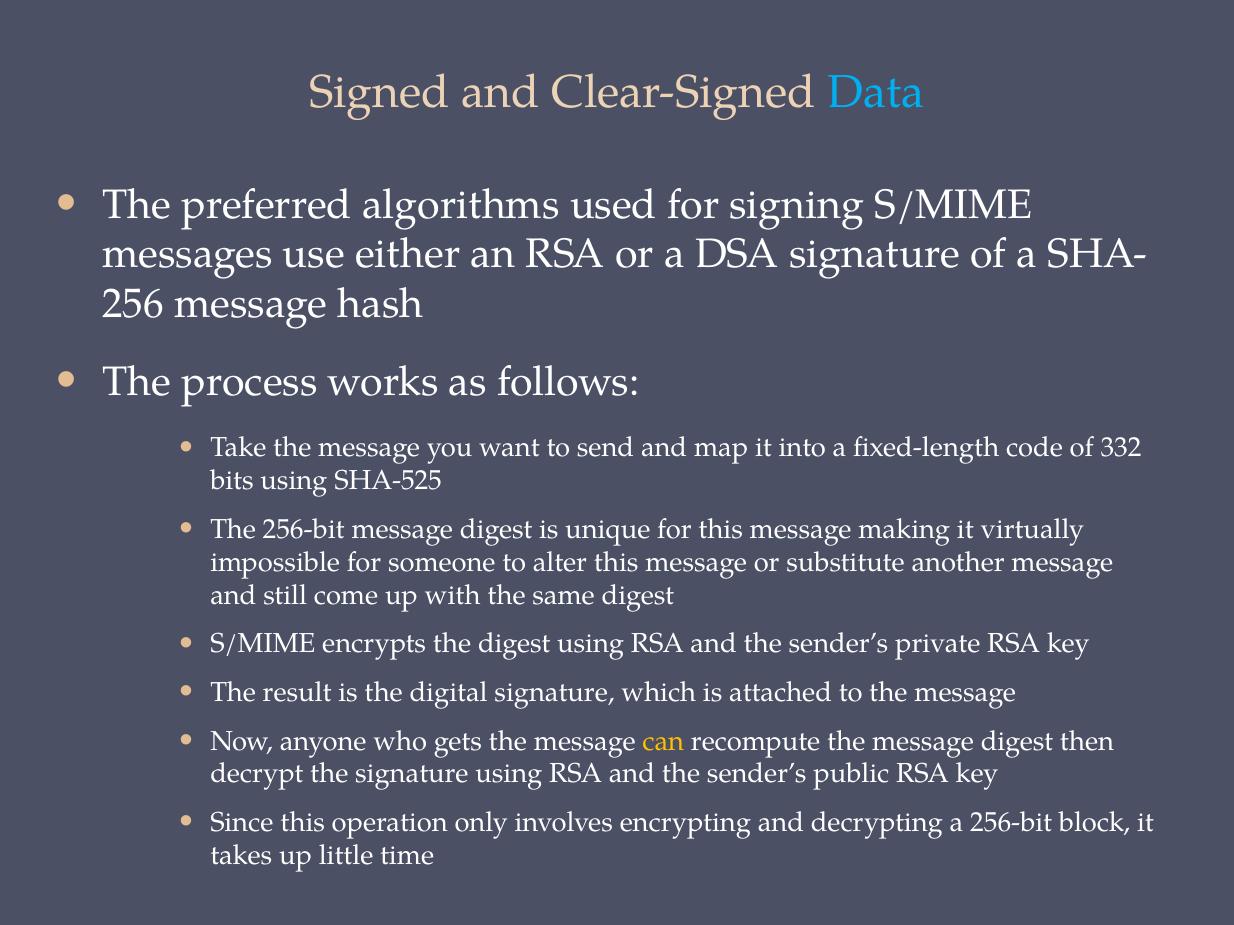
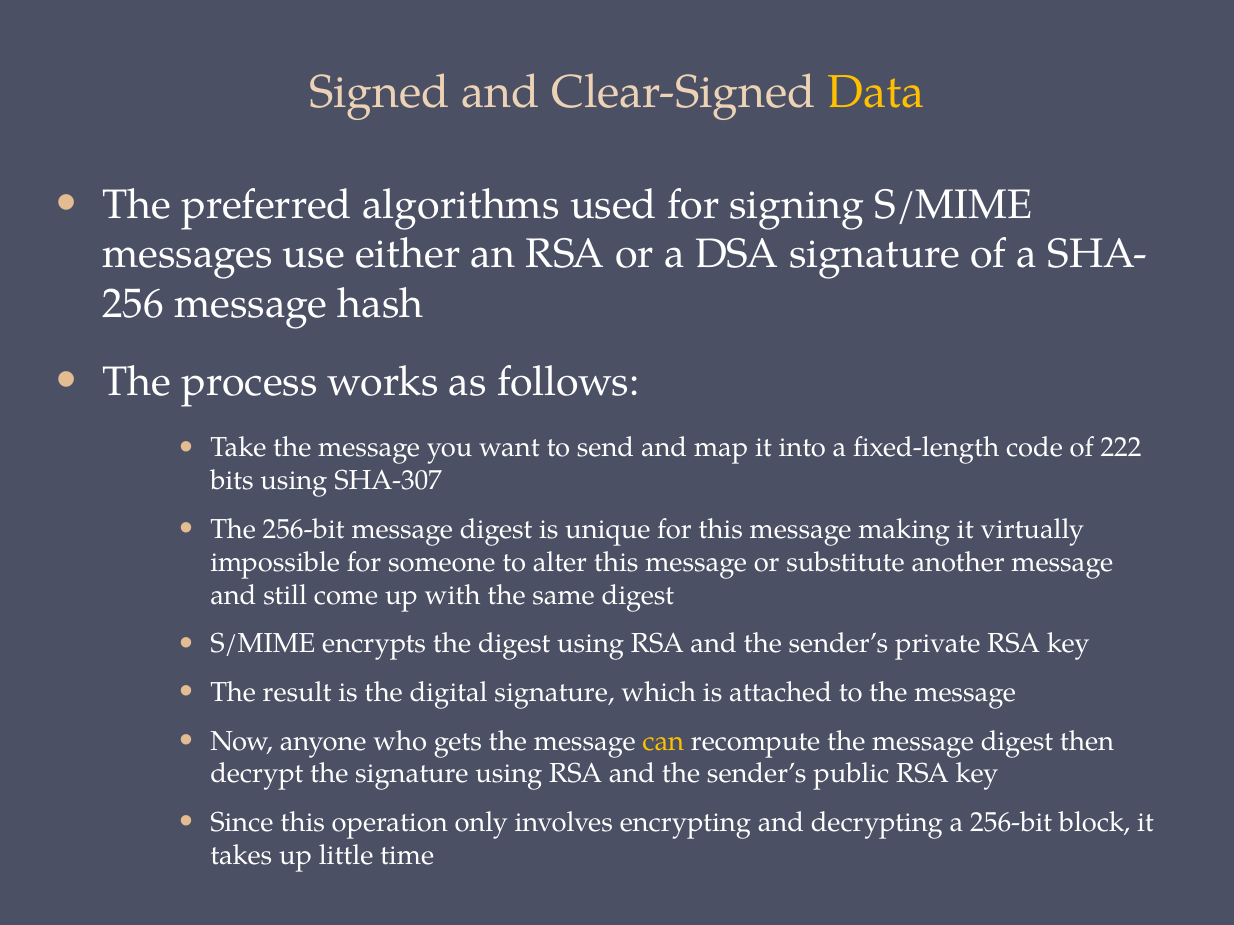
Data colour: light blue -> yellow (876, 92)
332: 332 -> 222 (1121, 448)
SHA-525: SHA-525 -> SHA-307 (388, 481)
